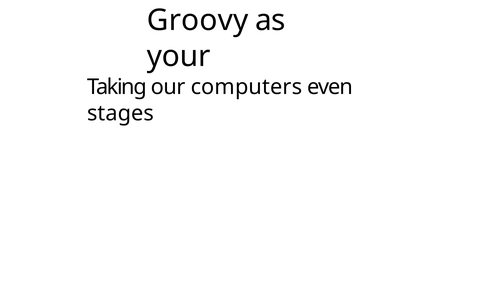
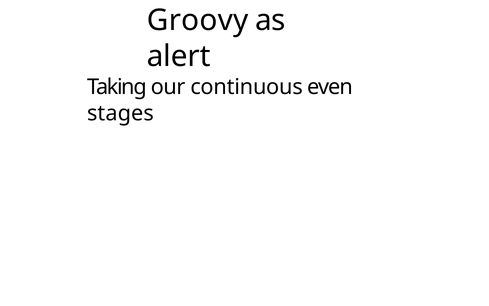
your: your -> alert (179, 56)
computers: computers -> continuous (247, 87)
